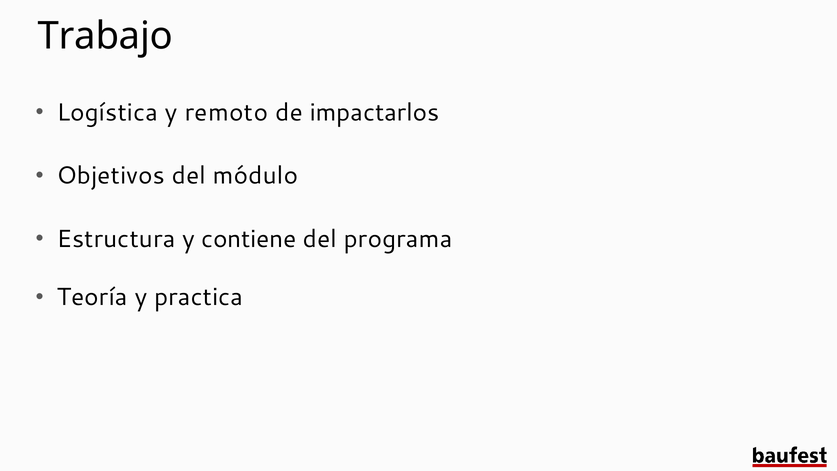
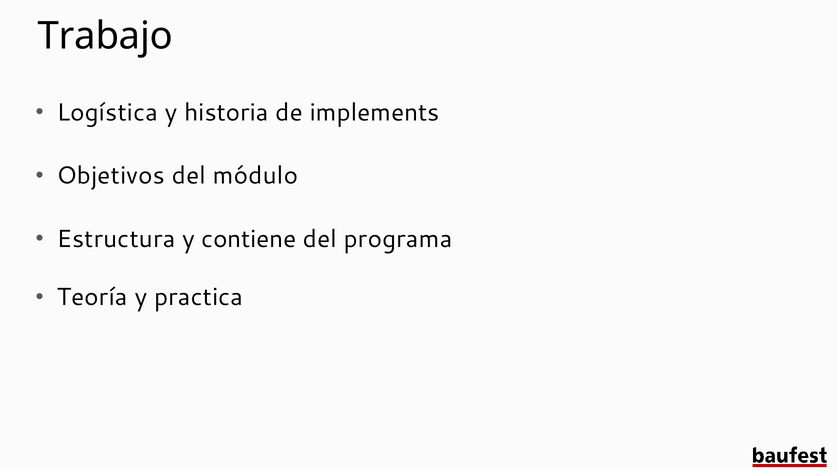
remoto: remoto -> historia (227, 113)
impactarlos: impactarlos -> implements (375, 113)
